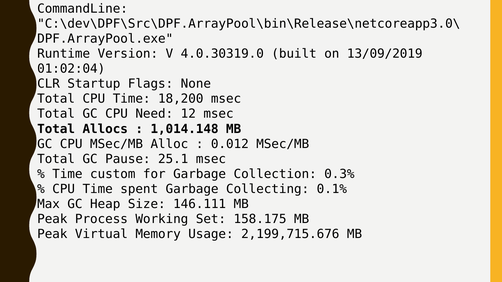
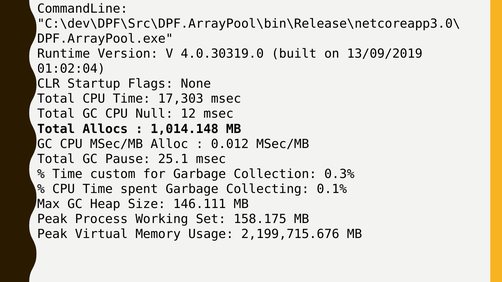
18,200: 18,200 -> 17,303 (181, 99)
Need: Need -> Null (154, 114)
